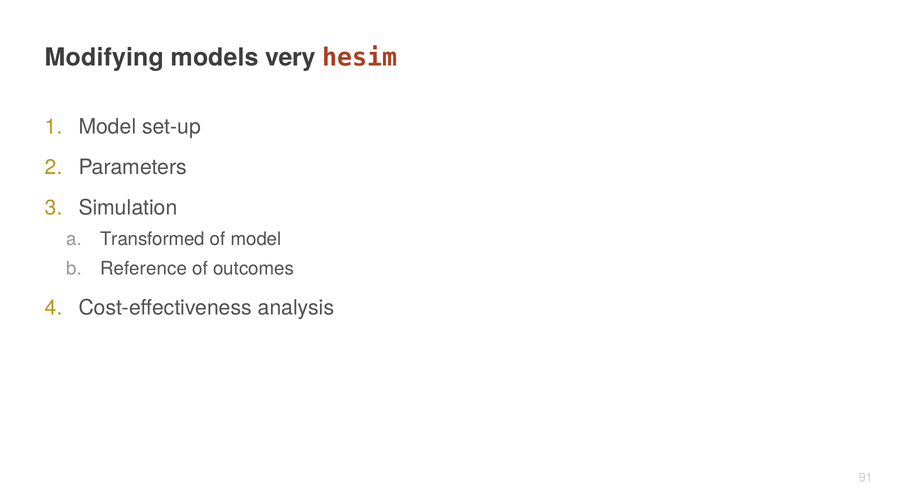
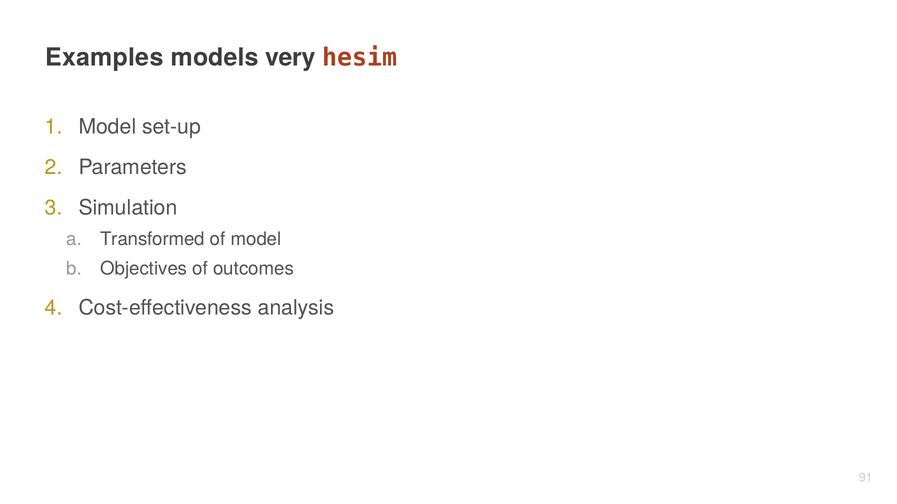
Modifying: Modifying -> Examples (104, 58)
Reference: Reference -> Objectives (144, 269)
